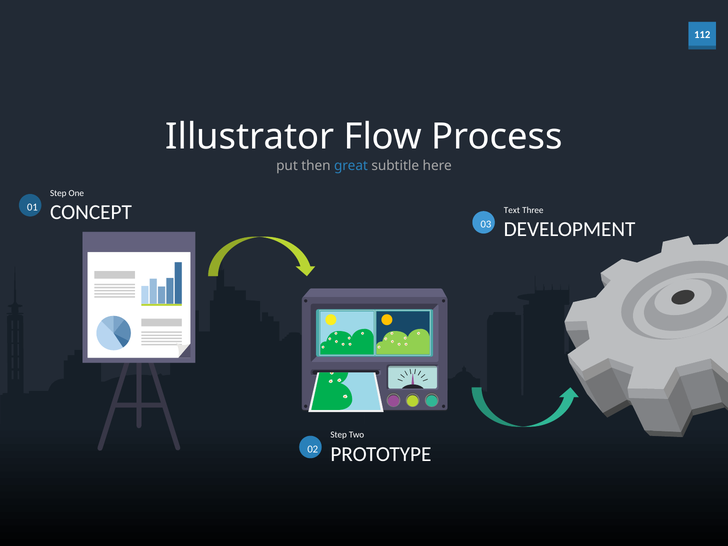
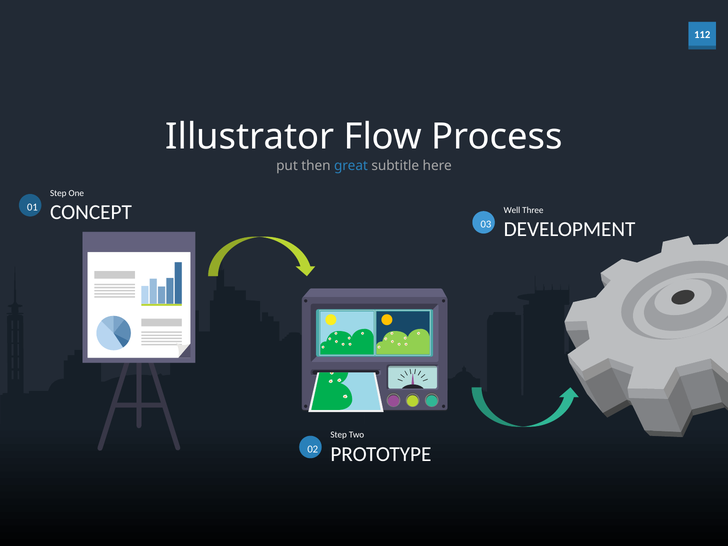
Text: Text -> Well (512, 210)
